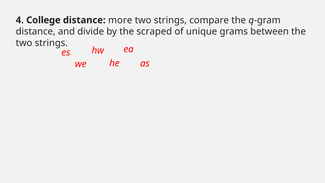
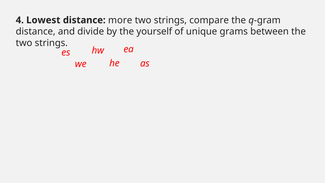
College: College -> Lowest (43, 20)
scraped: scraped -> yourself (154, 31)
